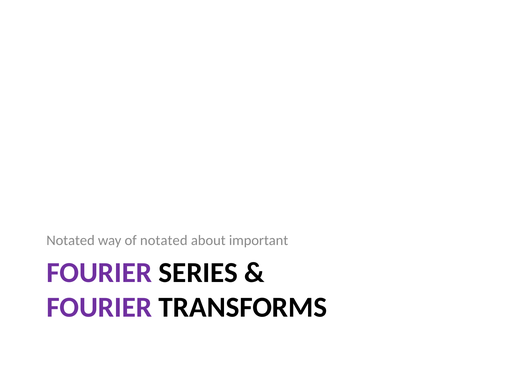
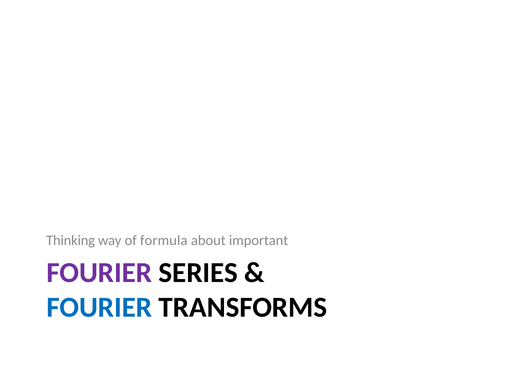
Notated: Notated -> Thinking (71, 241)
of notated: notated -> formula (164, 241)
FOURIER colour: purple -> blue (99, 308)
